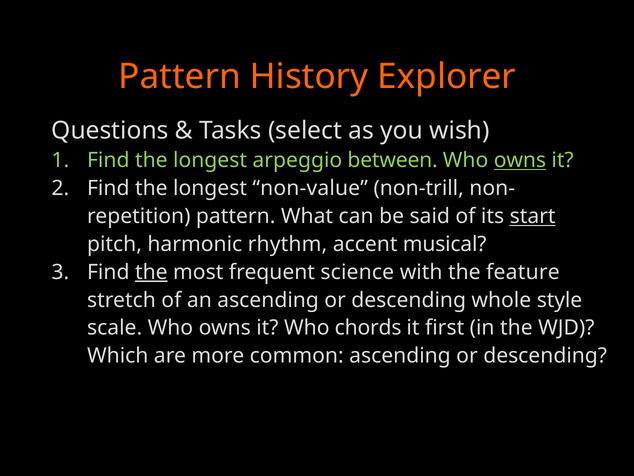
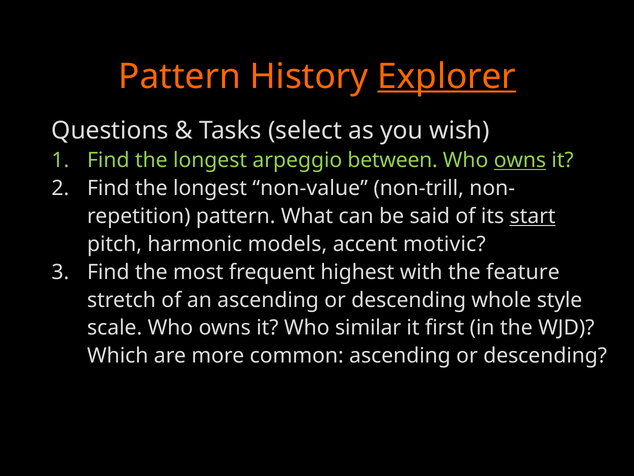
Explorer underline: none -> present (447, 76)
rhythm: rhythm -> models (287, 244)
musical: musical -> motivic (444, 244)
the underline: present -> none (151, 272)
science: science -> highest (357, 272)
chords: chords -> similar (368, 328)
